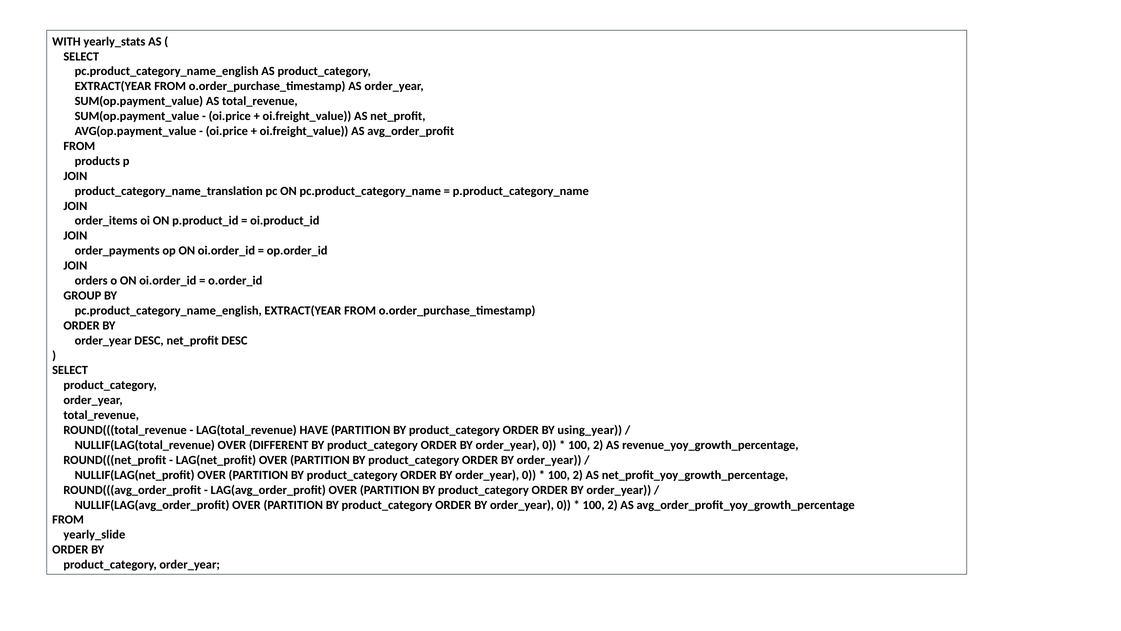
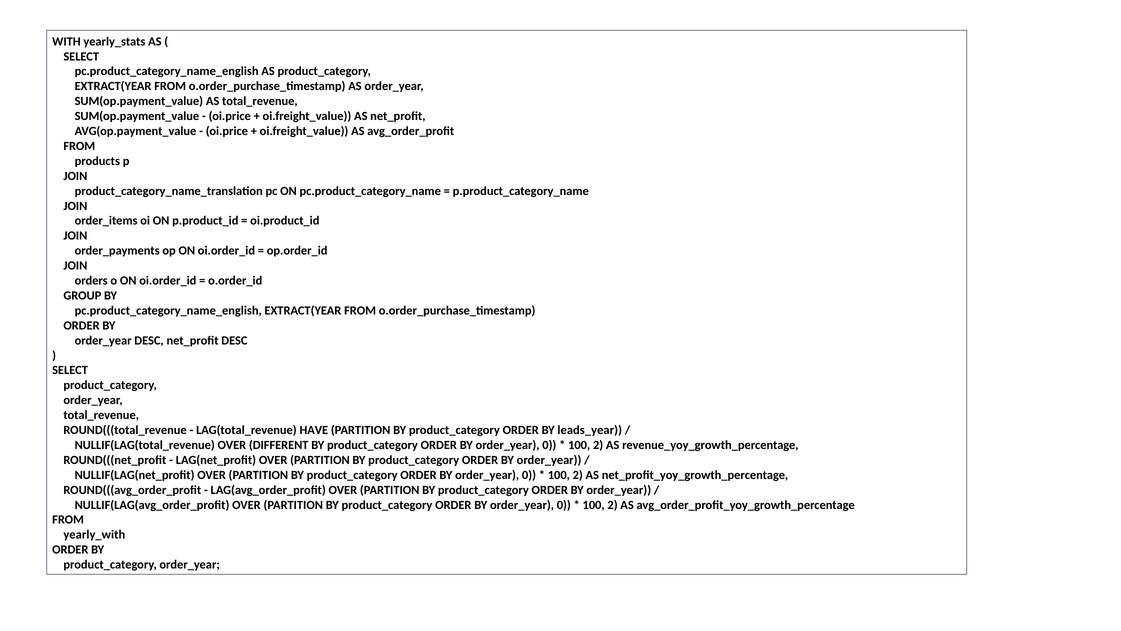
using_year: using_year -> leads_year (590, 430)
yearly_slide: yearly_slide -> yearly_with (94, 534)
